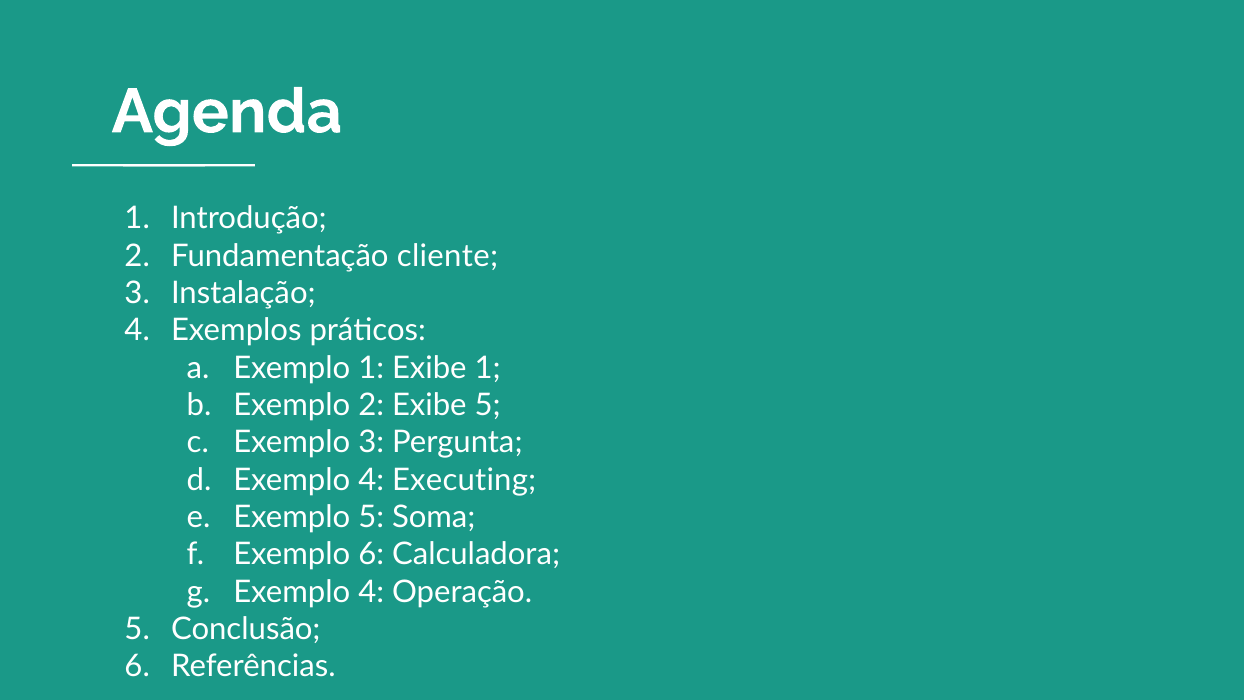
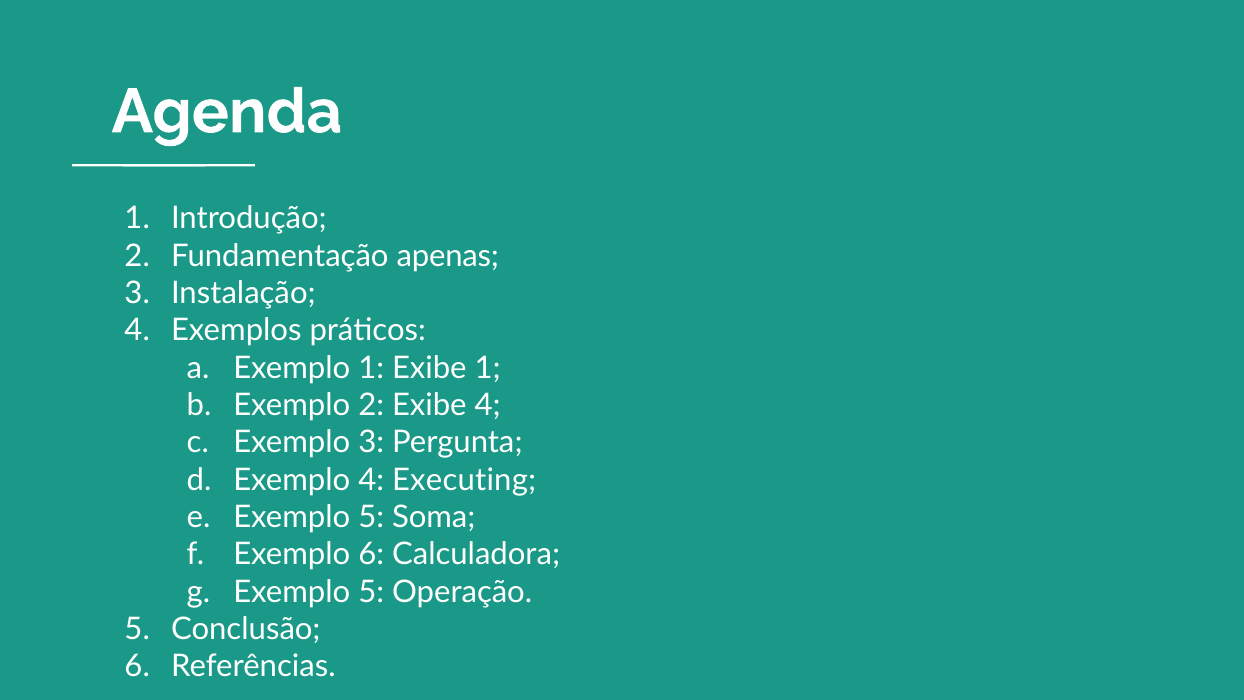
cliente: cliente -> apenas (448, 256)
Exibe 5: 5 -> 4 (488, 405)
4: 4 -> 5 (371, 592)
